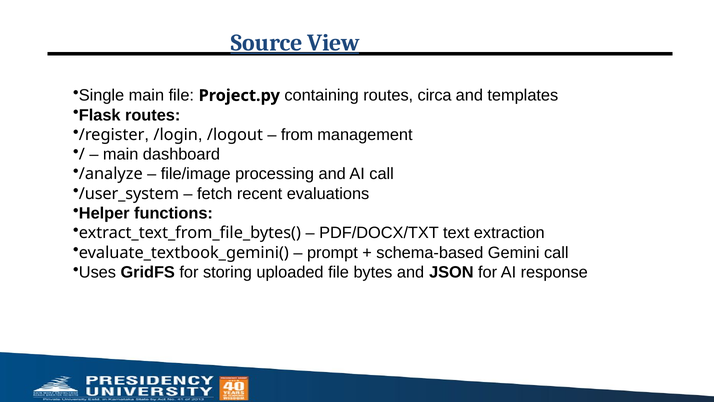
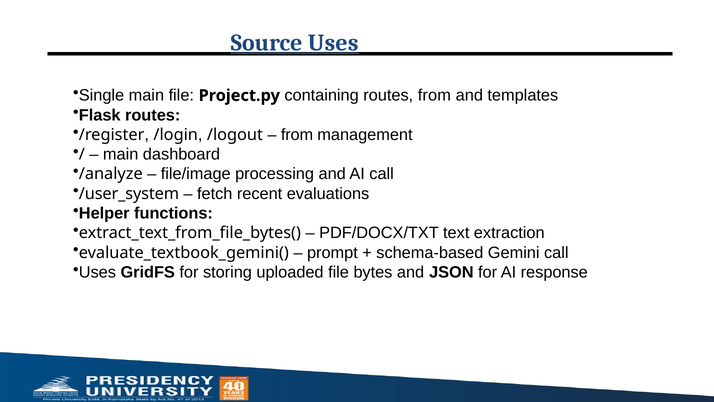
Source View: View -> Uses (333, 43)
routes circa: circa -> from (434, 95)
